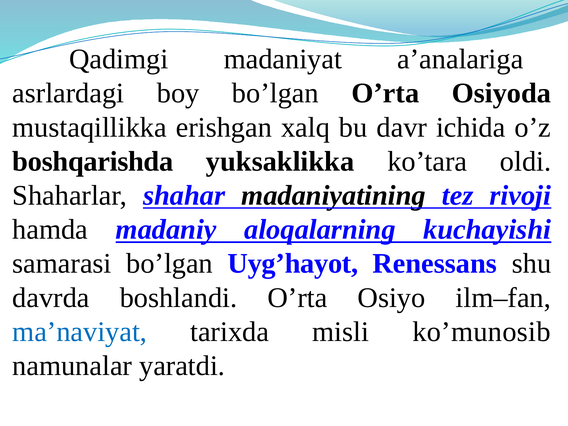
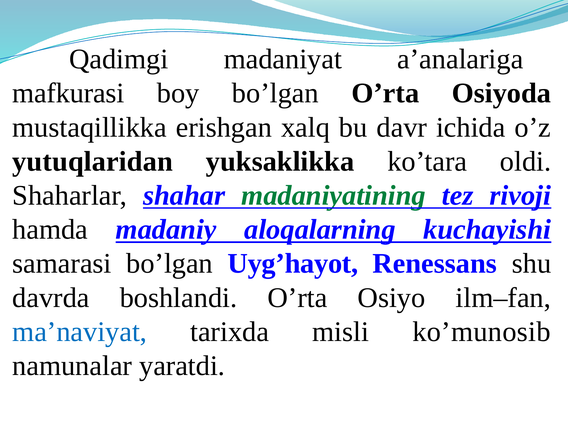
asrlardagi: asrlardagi -> mafkurasi (68, 93)
boshqarishda: boshqarishda -> yutuqlaridan (93, 161)
madaniyatining colour: black -> green (334, 195)
